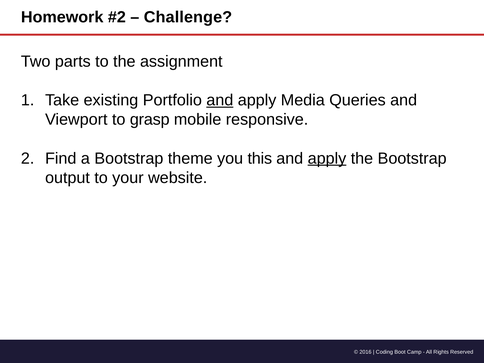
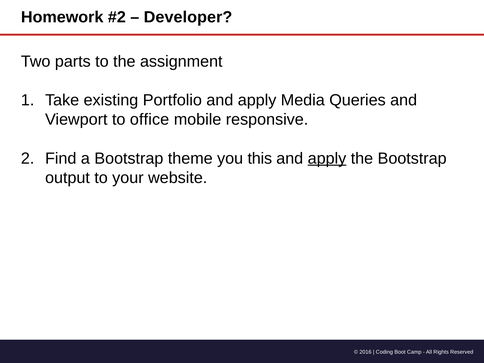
Challenge: Challenge -> Developer (188, 17)
and underline: present -> none (220, 100)
grasp: grasp -> office (150, 120)
